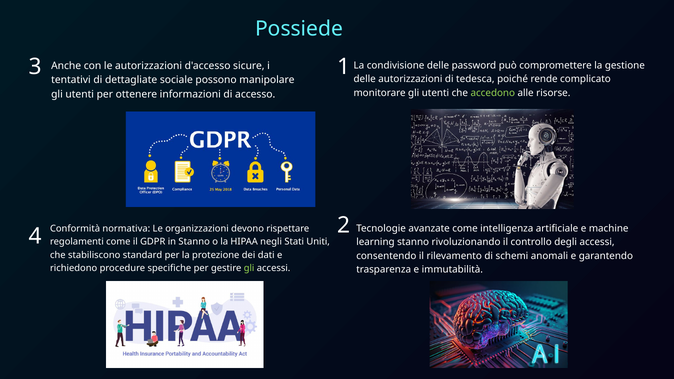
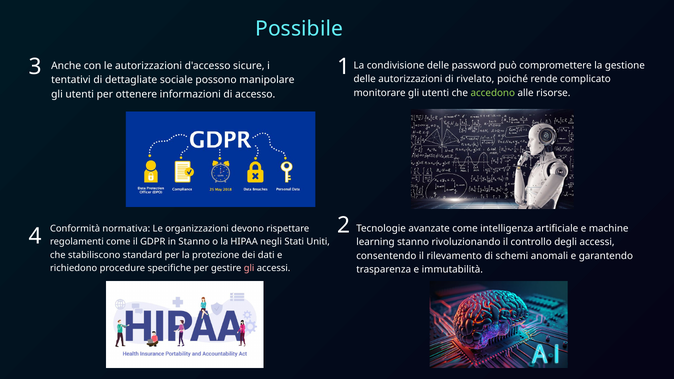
Possiede: Possiede -> Possibile (299, 29)
tedesca: tedesca -> rivelato (475, 79)
gli colour: light green -> pink (249, 268)
